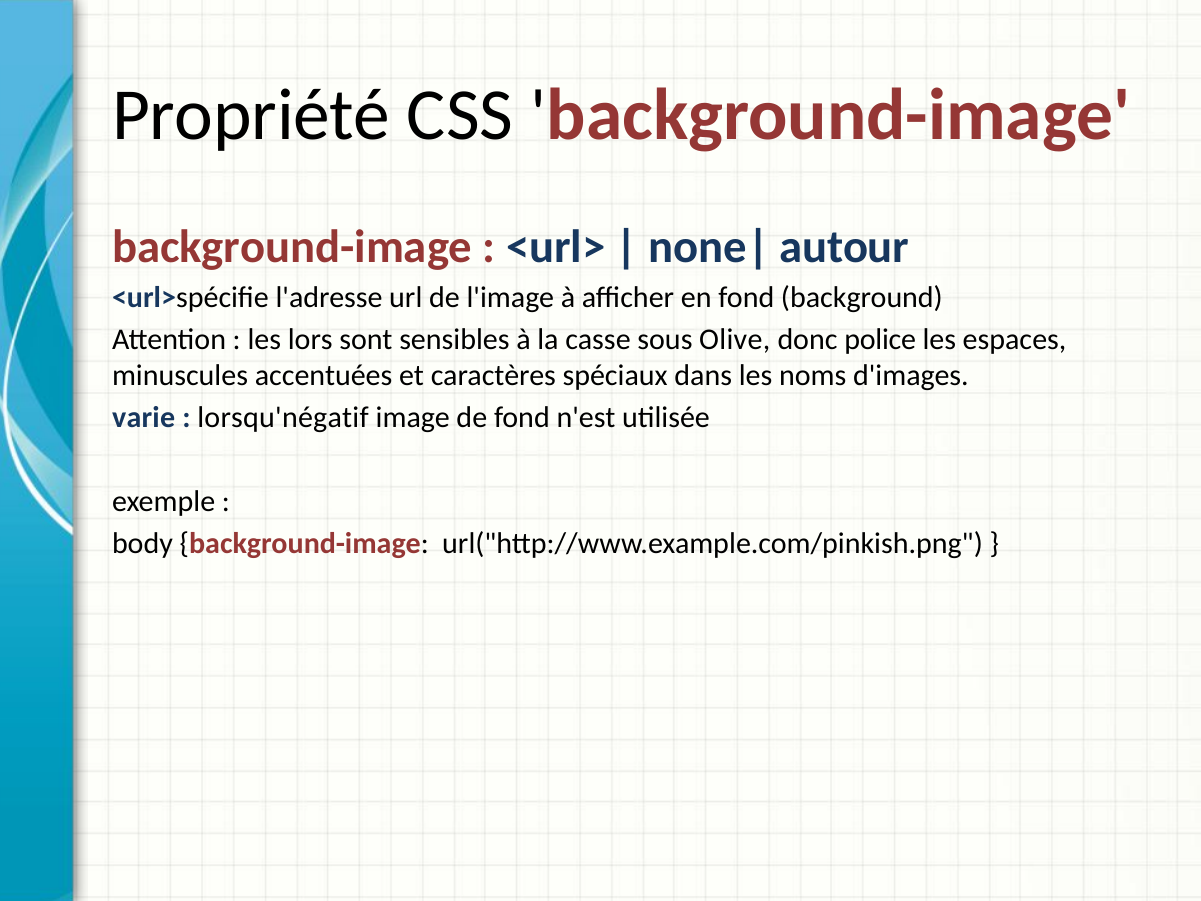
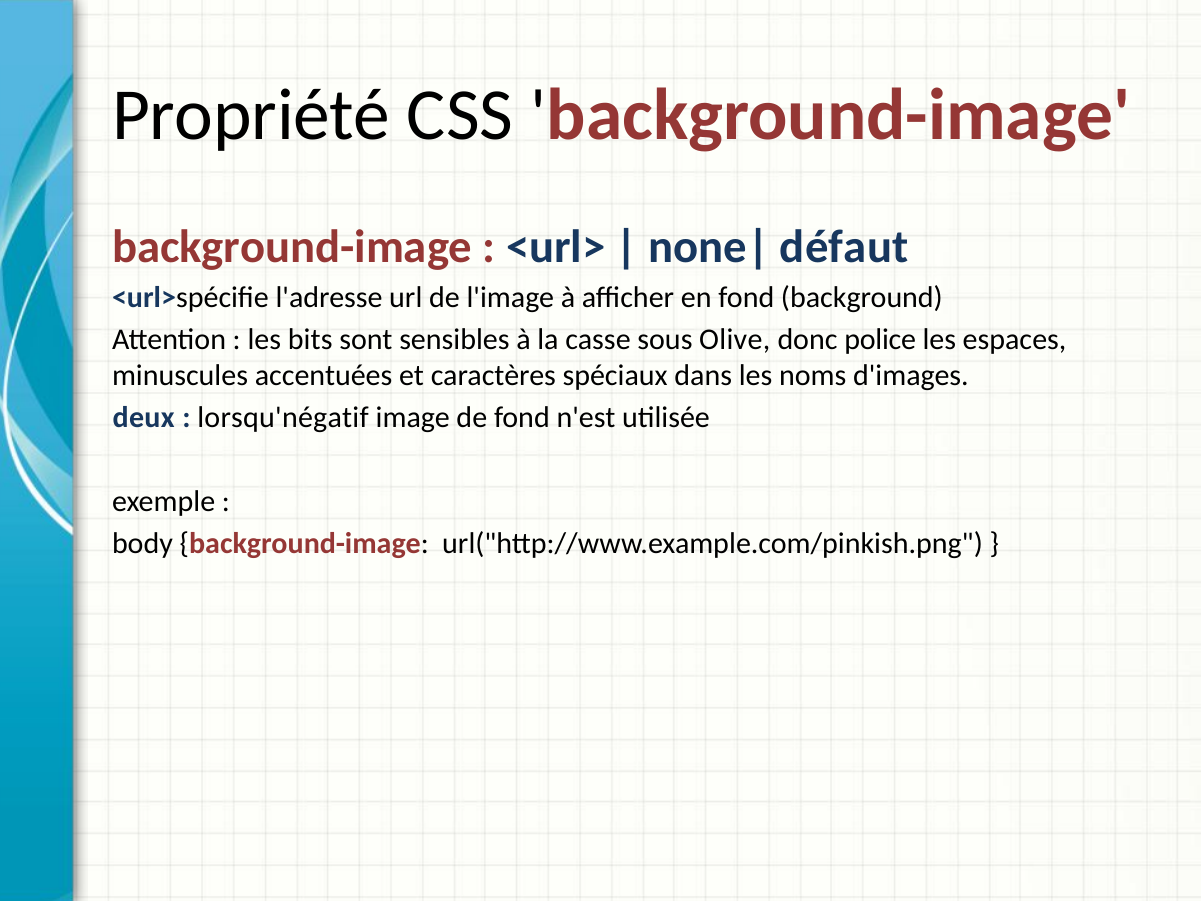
autour: autour -> défaut (844, 247)
lors: lors -> bits (310, 340)
varie: varie -> deux (144, 418)
